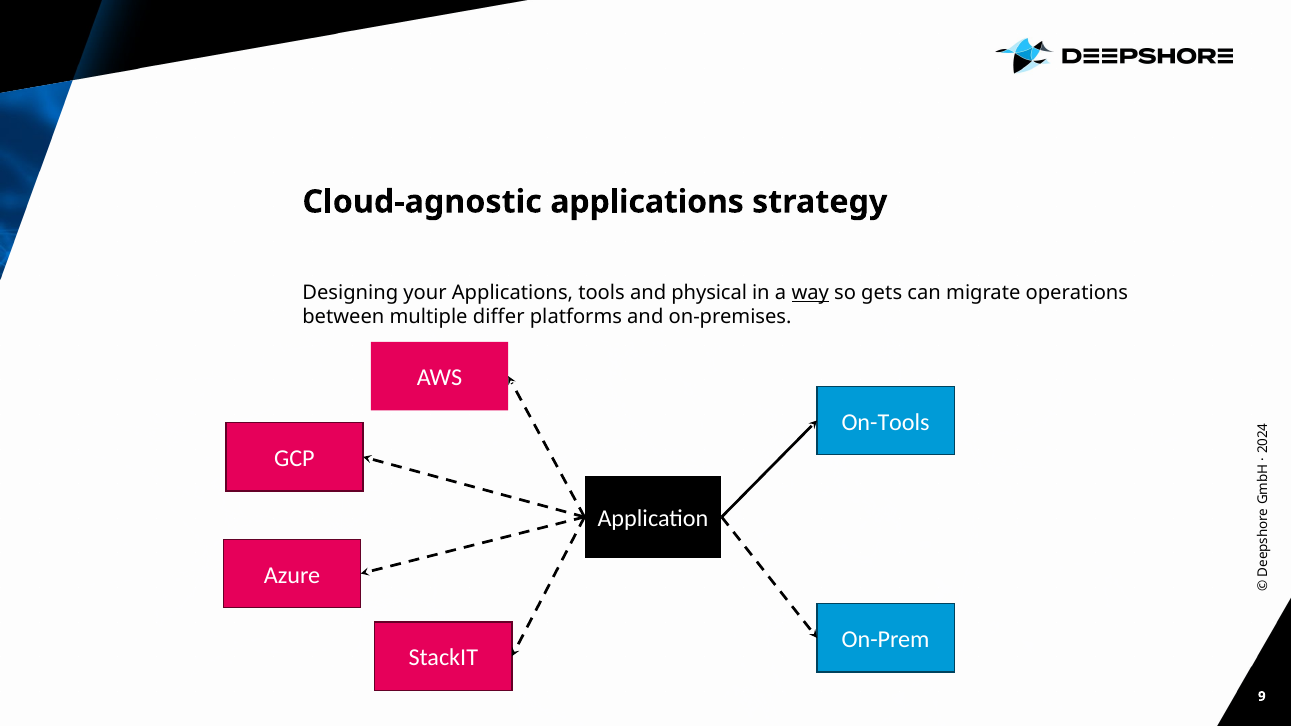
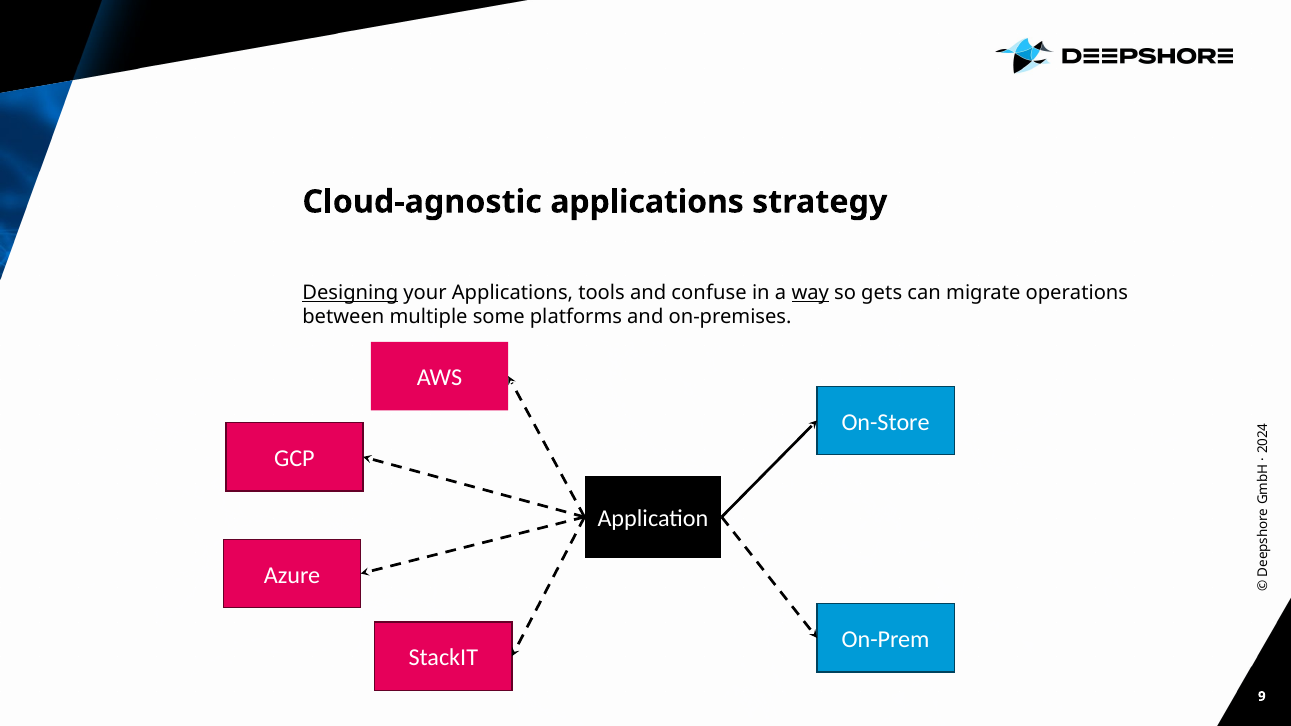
Designing underline: none -> present (350, 293)
physical: physical -> confuse (709, 293)
differ: differ -> some (499, 317)
On-Tools: On-Tools -> On-Store (886, 422)
